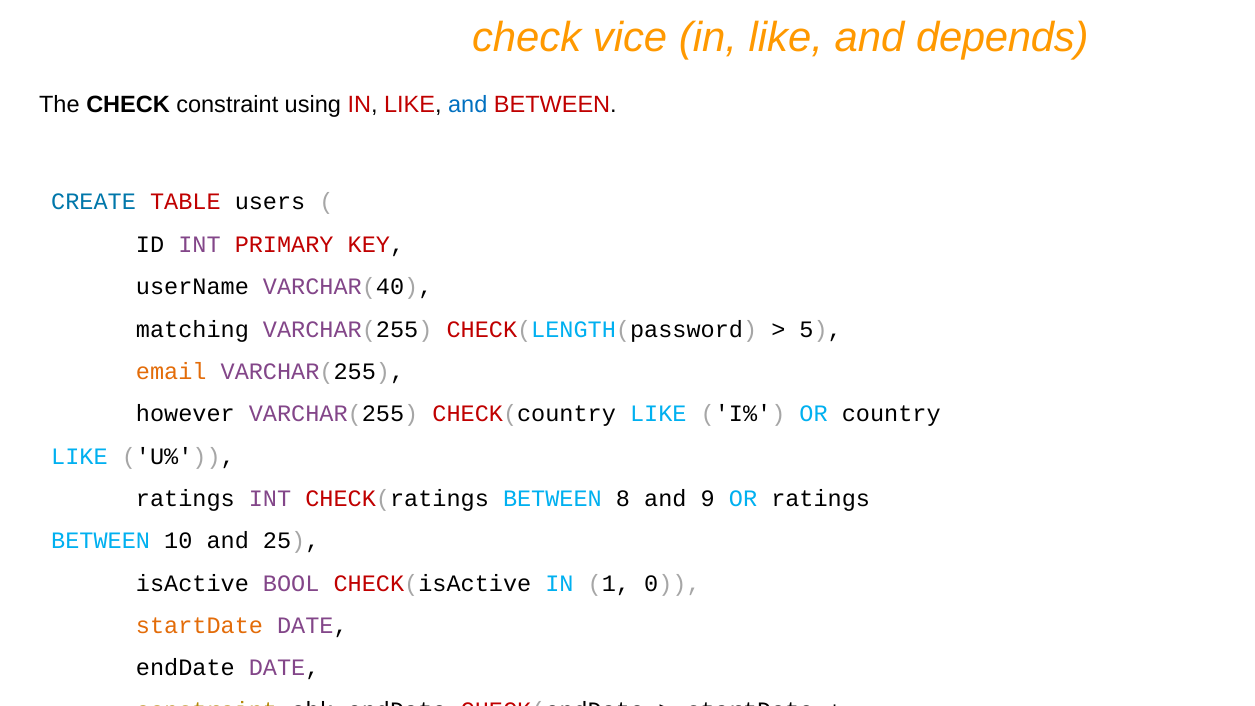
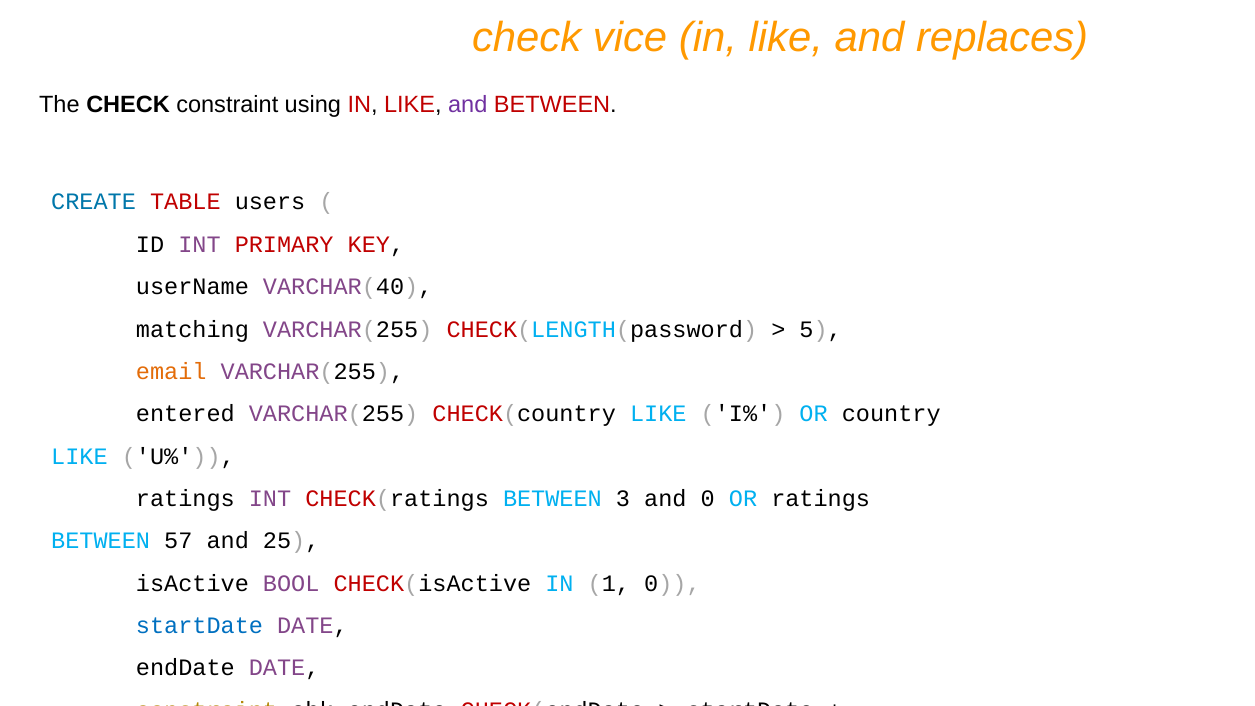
depends: depends -> replaces (1002, 37)
and colour: blue -> purple (468, 105)
however: however -> entered (185, 414)
8: 8 -> 3 (623, 499)
and 9: 9 -> 0 (708, 499)
10: 10 -> 57 (178, 541)
startDate colour: orange -> blue (199, 626)
